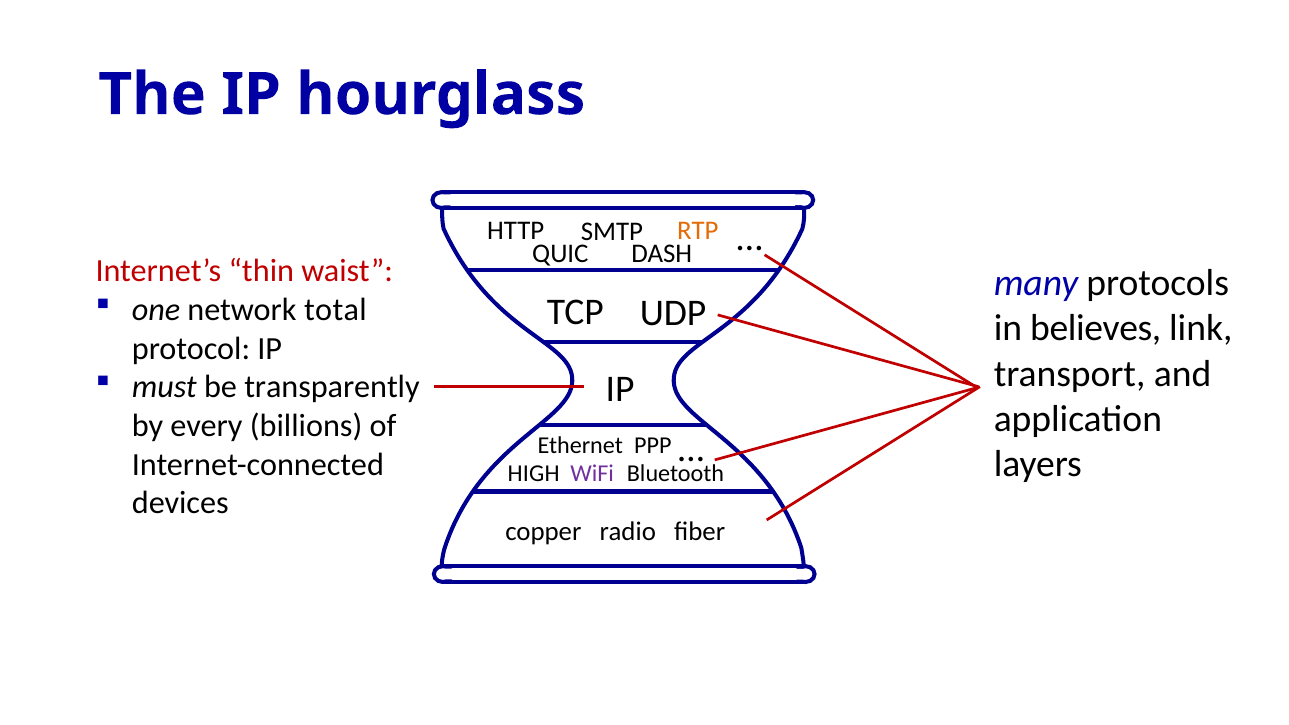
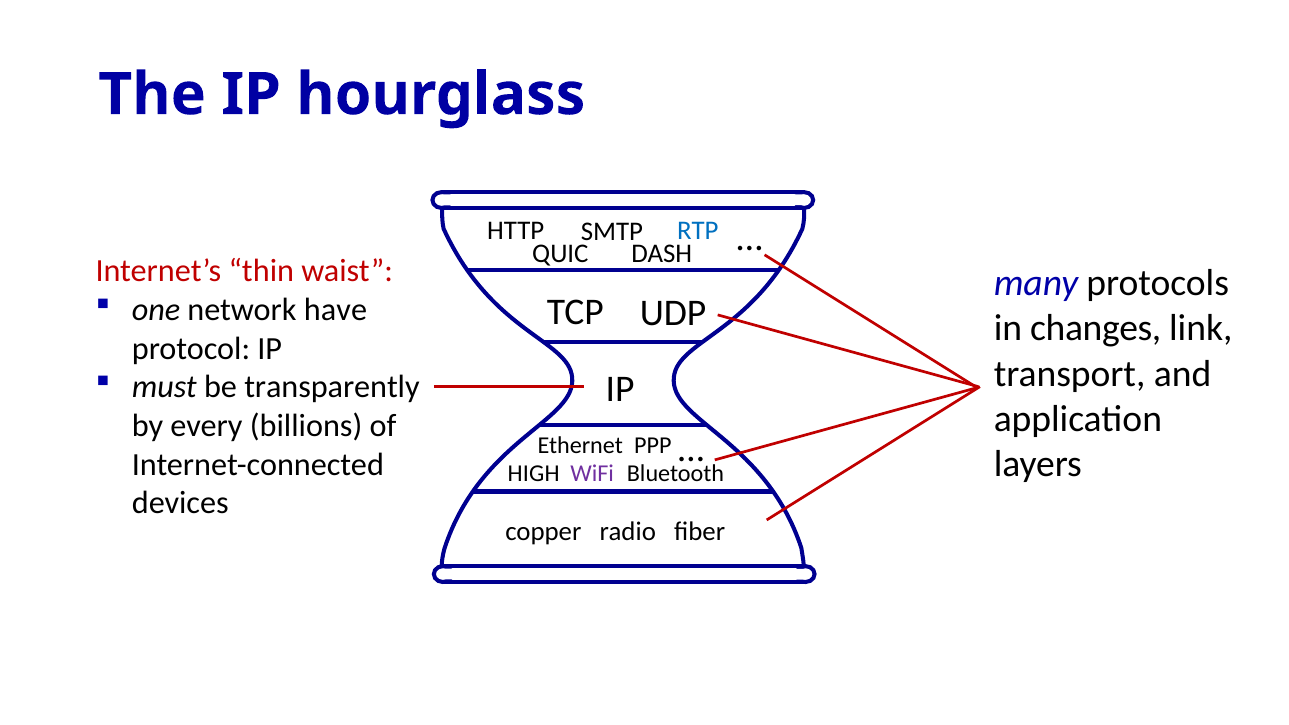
RTP colour: orange -> blue (698, 231)
total: total -> have (336, 310)
believes: believes -> changes (1096, 329)
